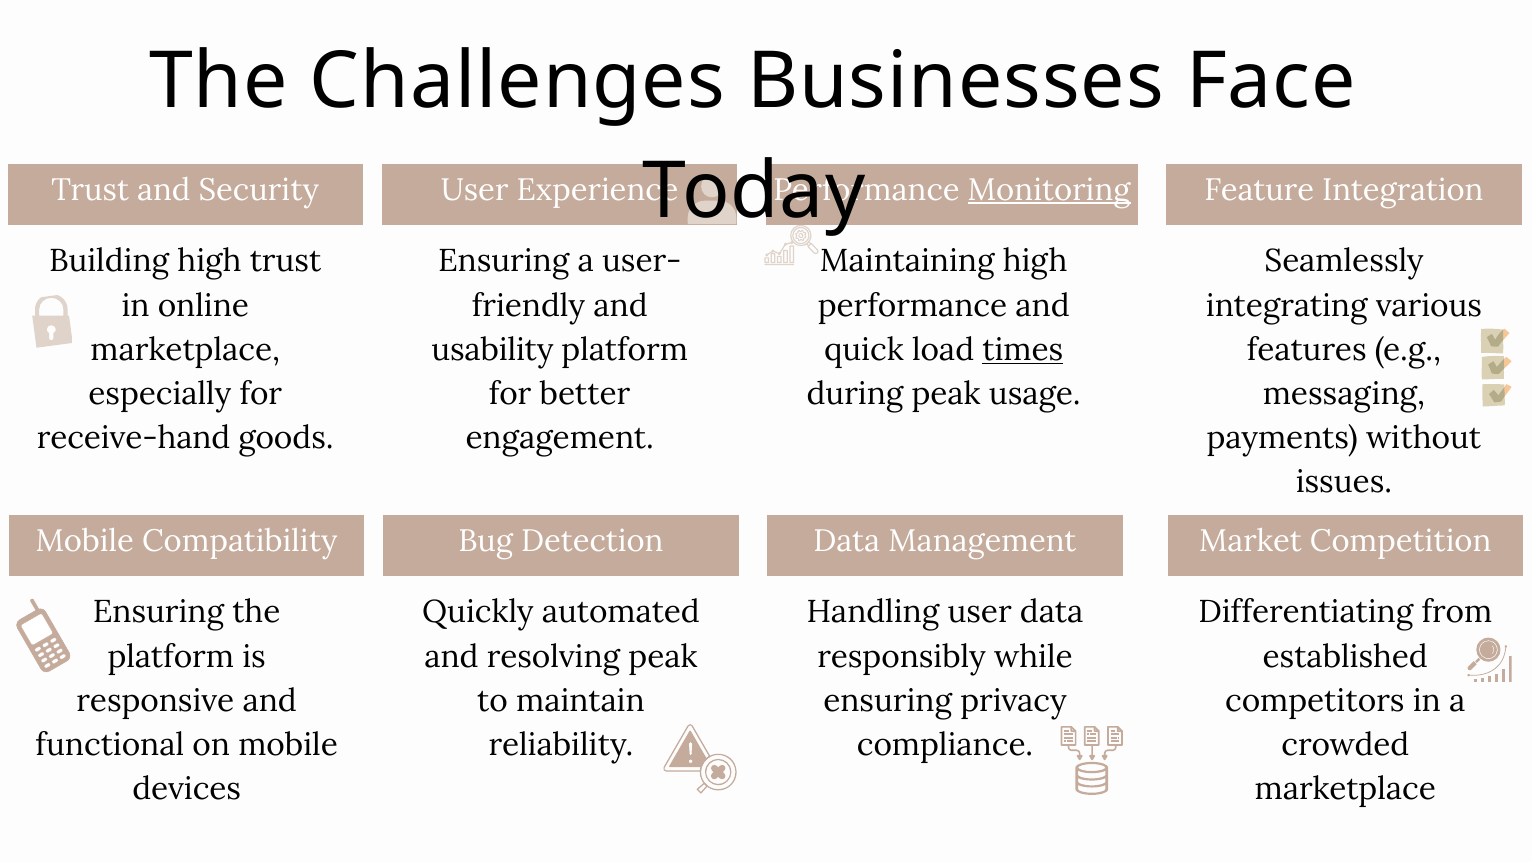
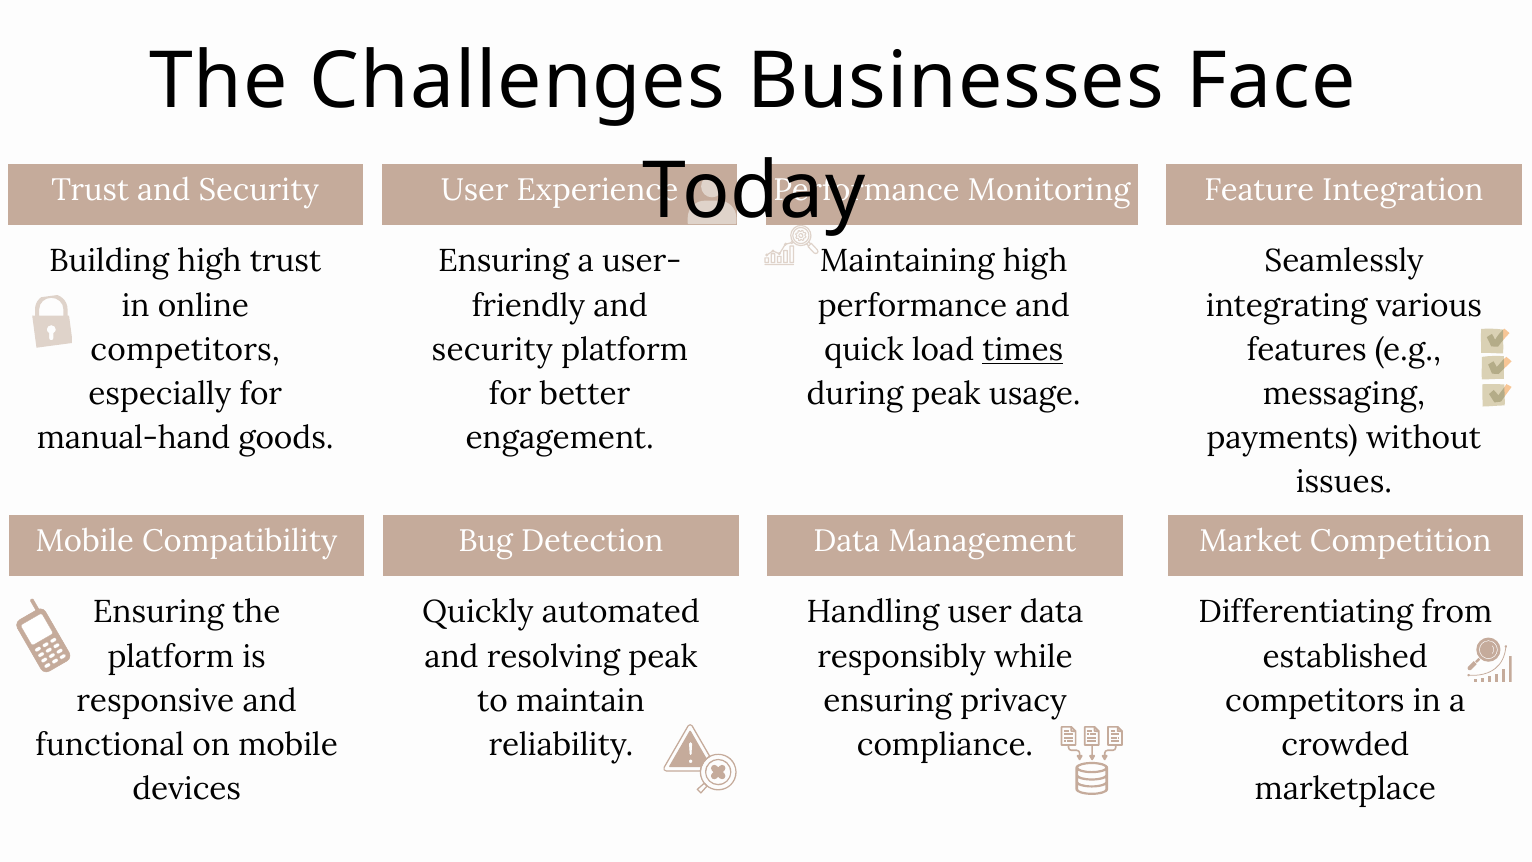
Monitoring underline: present -> none (1049, 190)
marketplace: marketplace -> competitors (185, 350)
usability: usability -> security (492, 350)
receive-hand: receive-hand -> manual-hand (134, 438)
